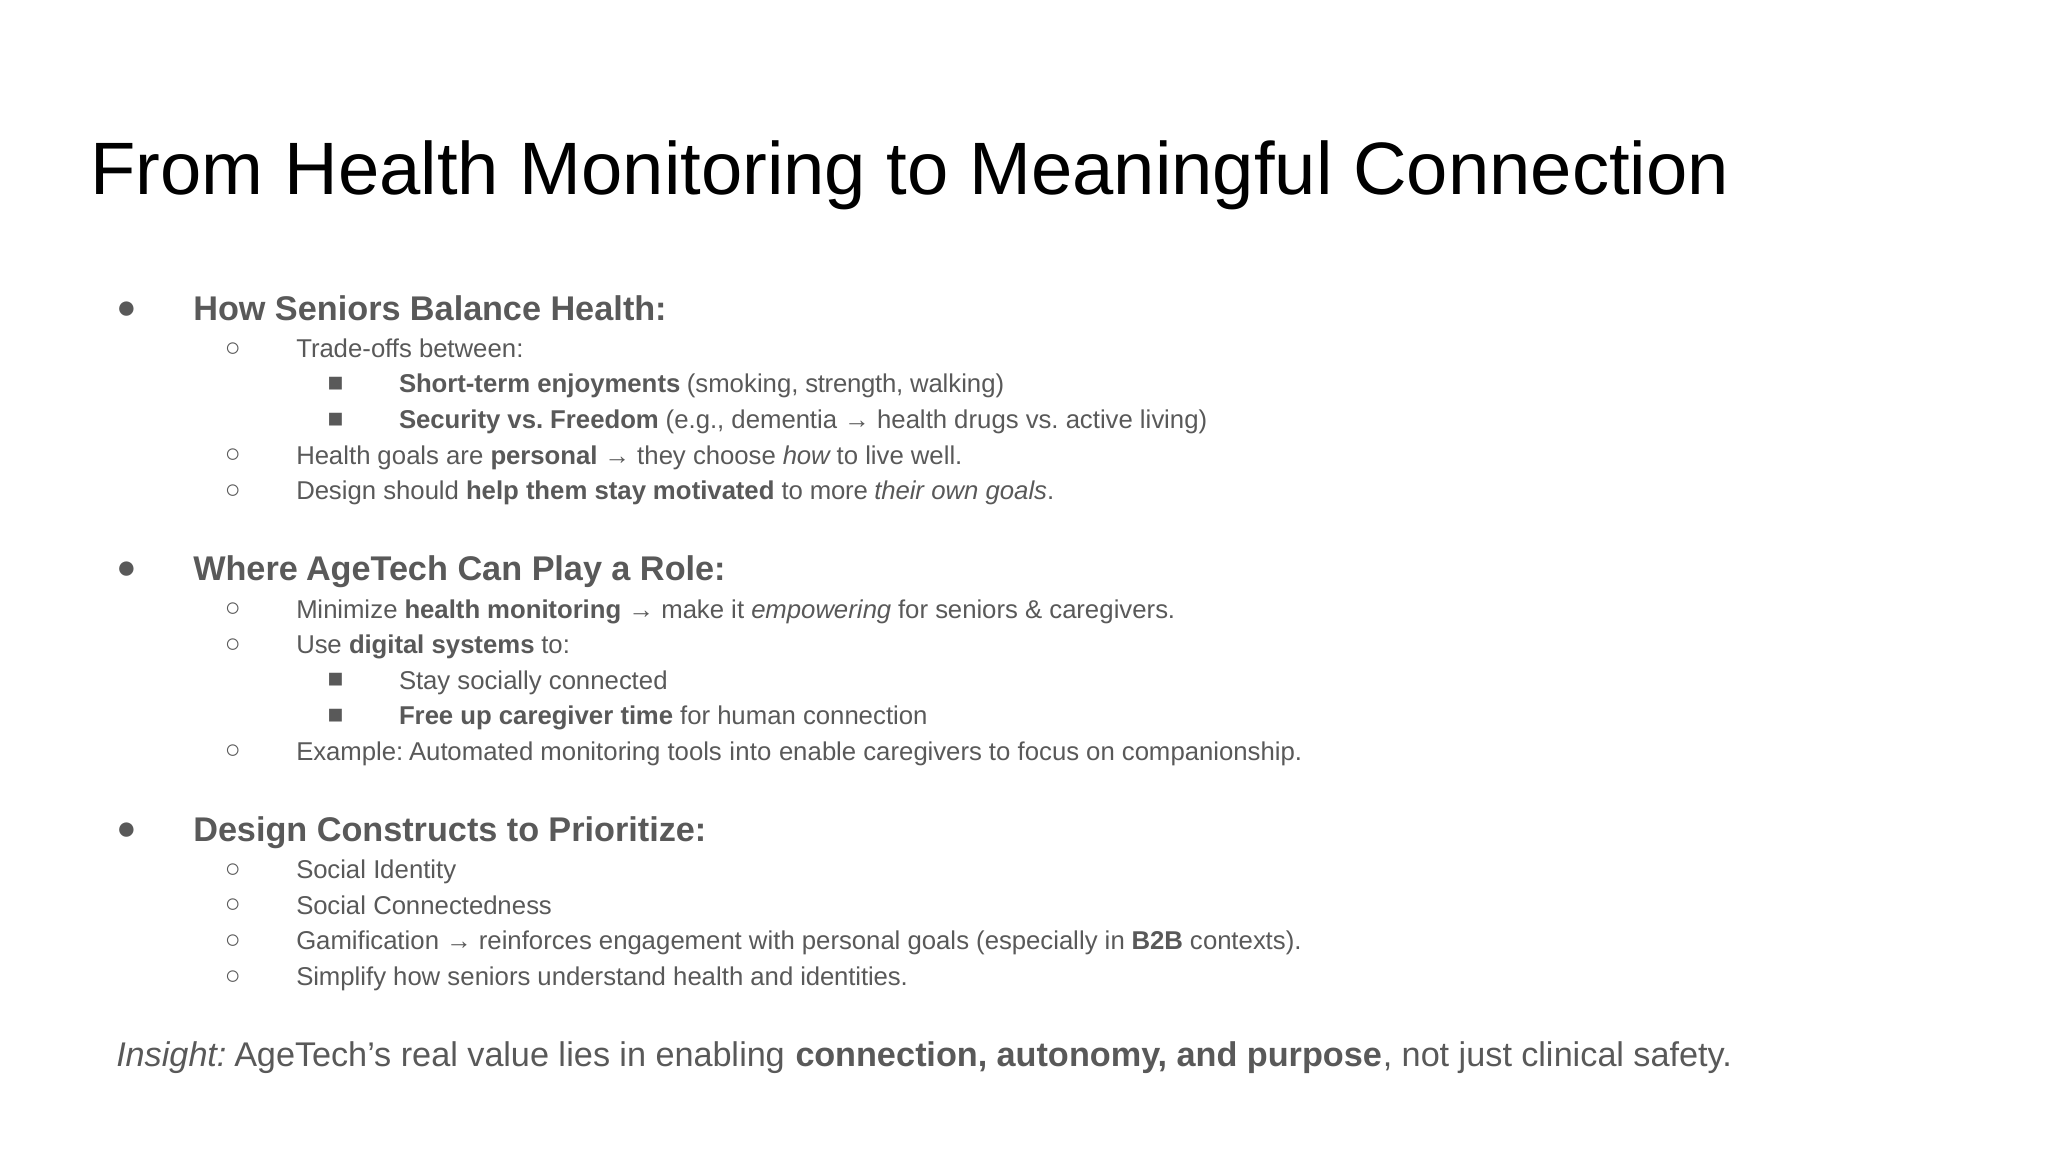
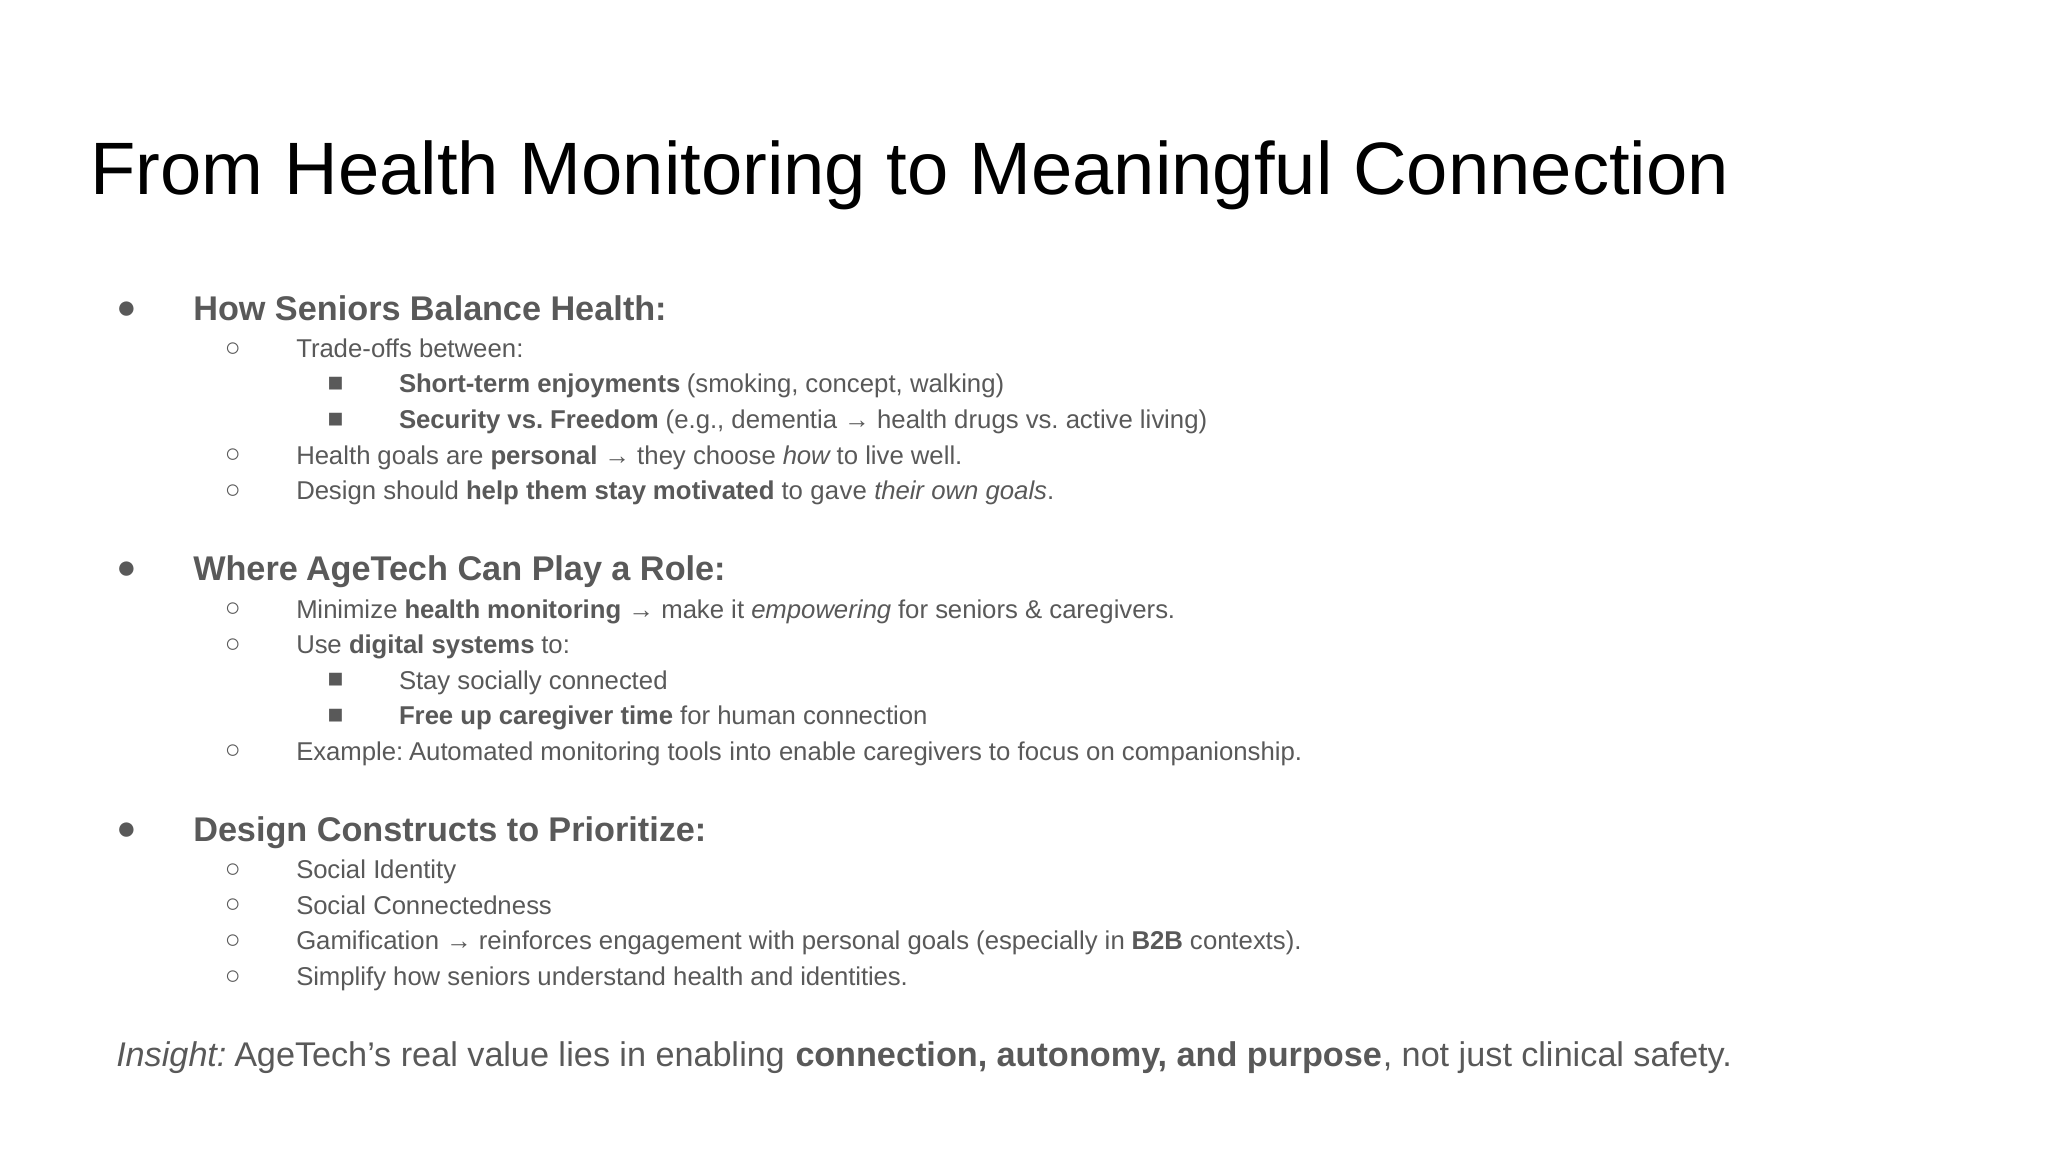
strength: strength -> concept (854, 384)
more: more -> gave (839, 491)
